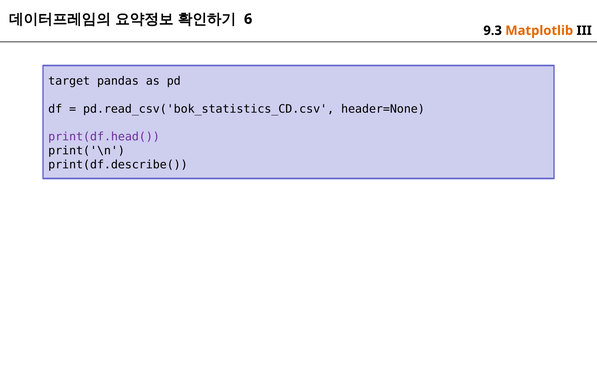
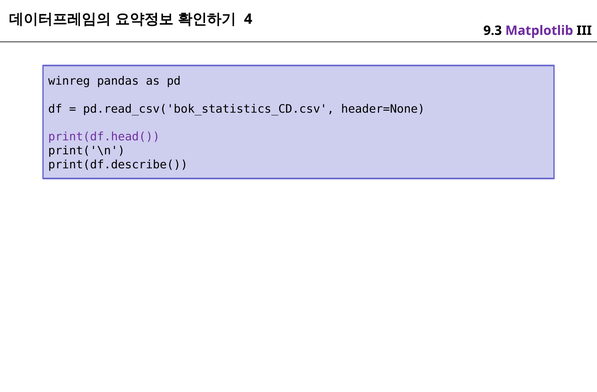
6: 6 -> 4 (248, 19)
Matplotlib colour: orange -> purple (539, 31)
target: target -> winreg (69, 81)
